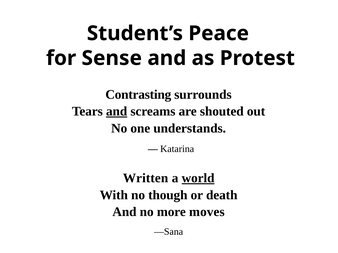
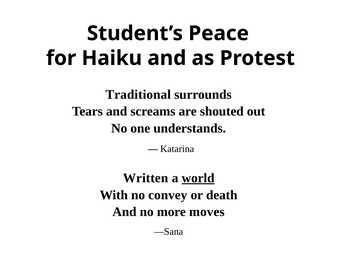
Sense: Sense -> Haiku (112, 58)
Contrasting: Contrasting -> Traditional (138, 95)
and underline: present -> none (117, 112)
though: though -> convey (168, 195)
